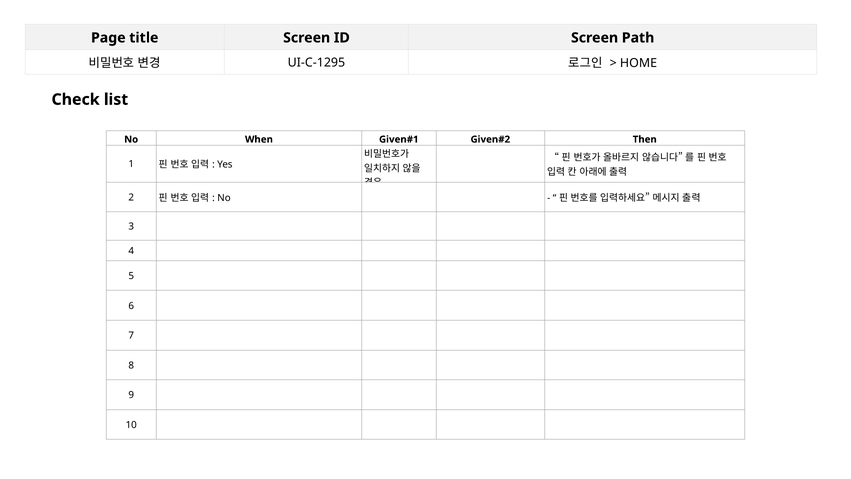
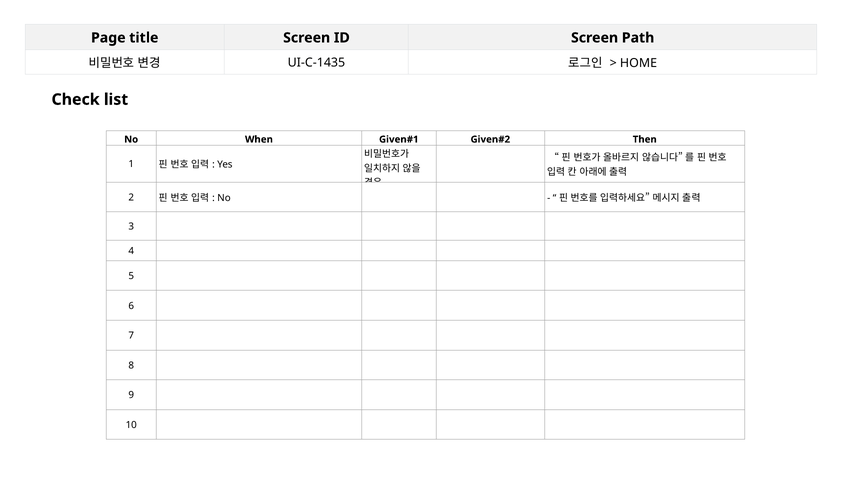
UI-C-1295: UI-C-1295 -> UI-C-1435 (316, 63)
